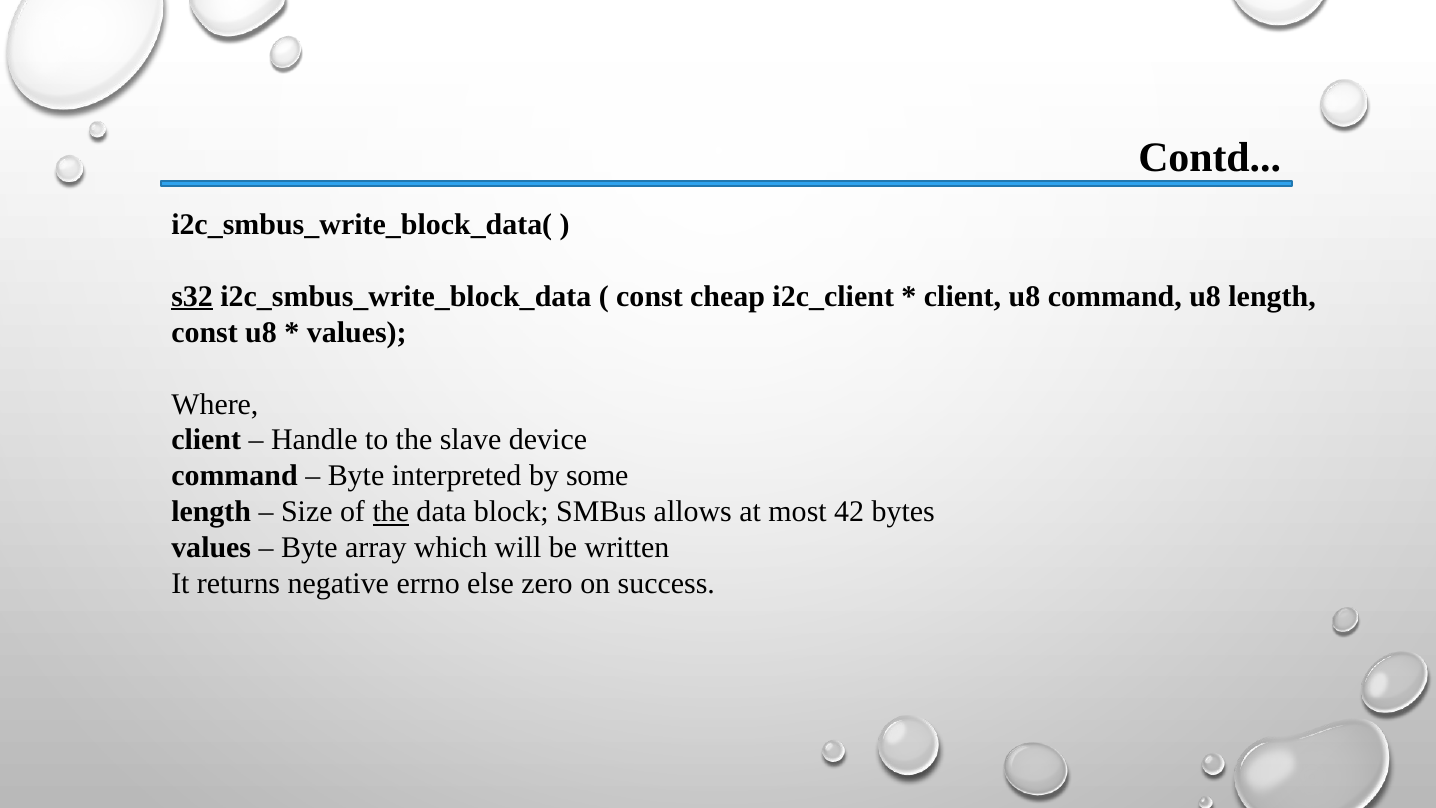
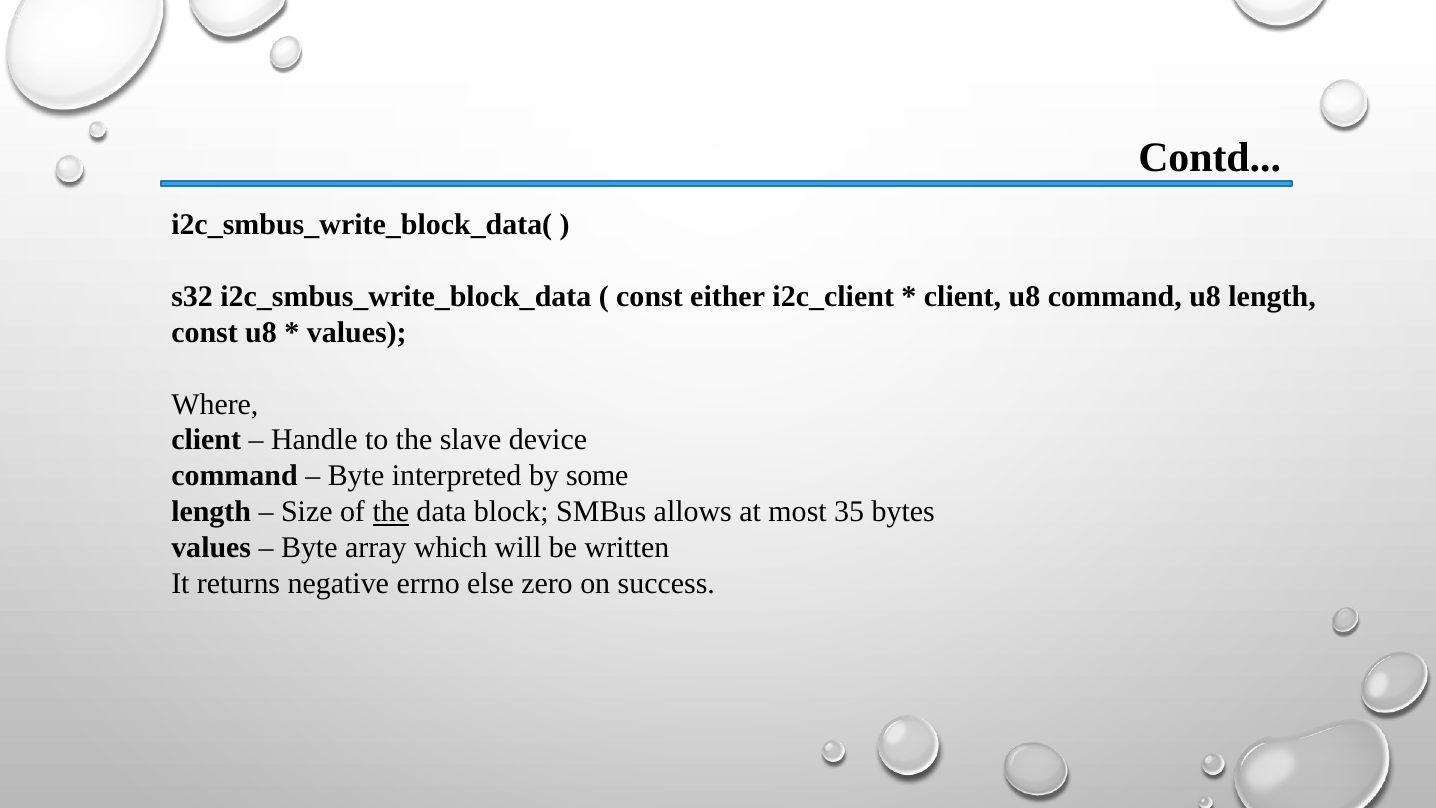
s32 underline: present -> none (192, 296)
cheap: cheap -> either (728, 296)
42: 42 -> 35 (849, 512)
